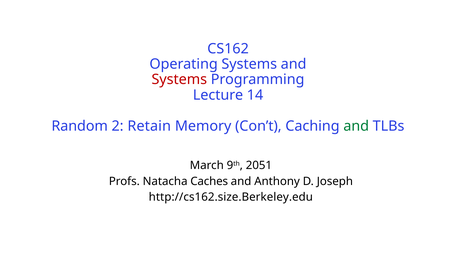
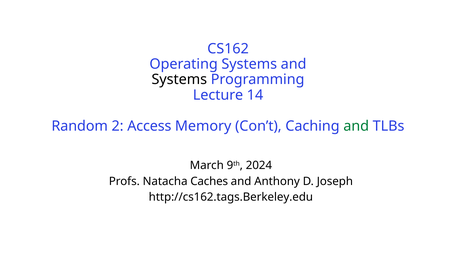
Systems colour: red -> black (179, 80)
Retain: Retain -> Access (149, 126)
2051: 2051 -> 2024 (259, 166)
http://cs162.size.Berkeley.edu: http://cs162.size.Berkeley.edu -> http://cs162.tags.Berkeley.edu (231, 197)
